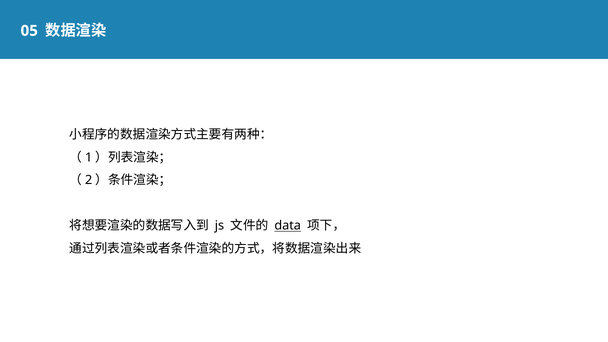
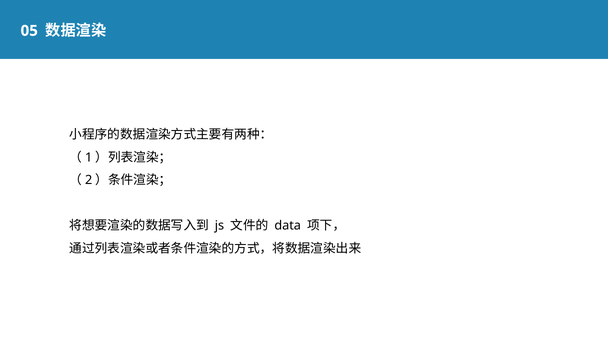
data underline: present -> none (288, 226)
